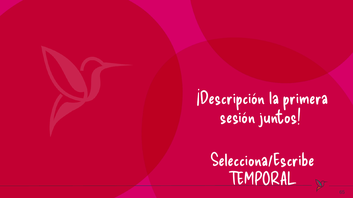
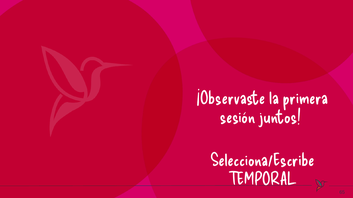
¡Descripción: ¡Descripción -> ¡Observaste (231, 99)
